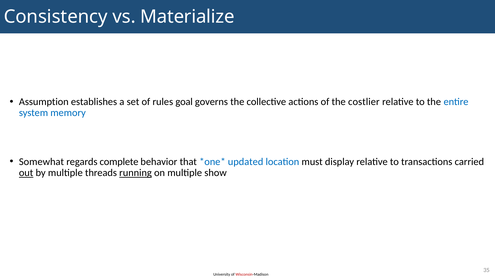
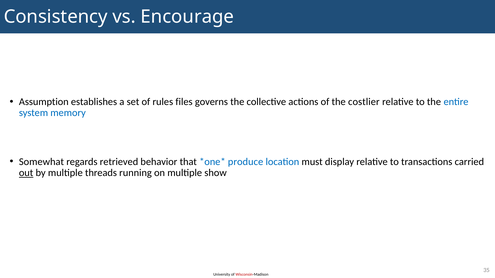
Materialize: Materialize -> Encourage (187, 17)
goal: goal -> files (184, 102)
complete: complete -> retrieved (119, 162)
updated: updated -> produce (246, 162)
running underline: present -> none (136, 173)
